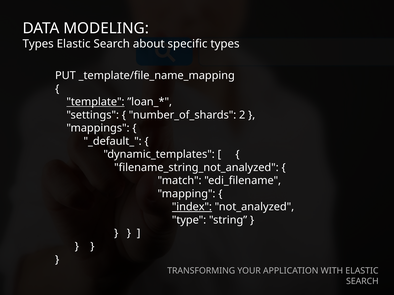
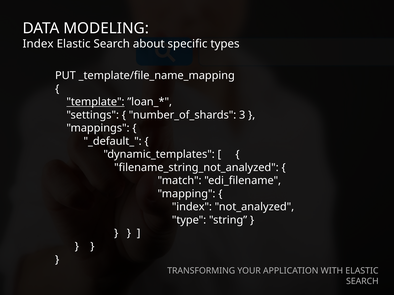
Types: Types -> Index (38, 44)
2: 2 -> 3 (242, 115)
index underline: present -> none (192, 207)
